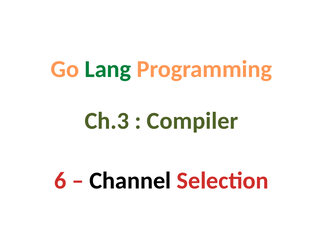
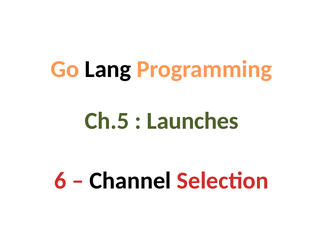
Lang colour: green -> black (108, 69)
Ch.3: Ch.3 -> Ch.5 (107, 121)
Compiler: Compiler -> Launches (193, 121)
